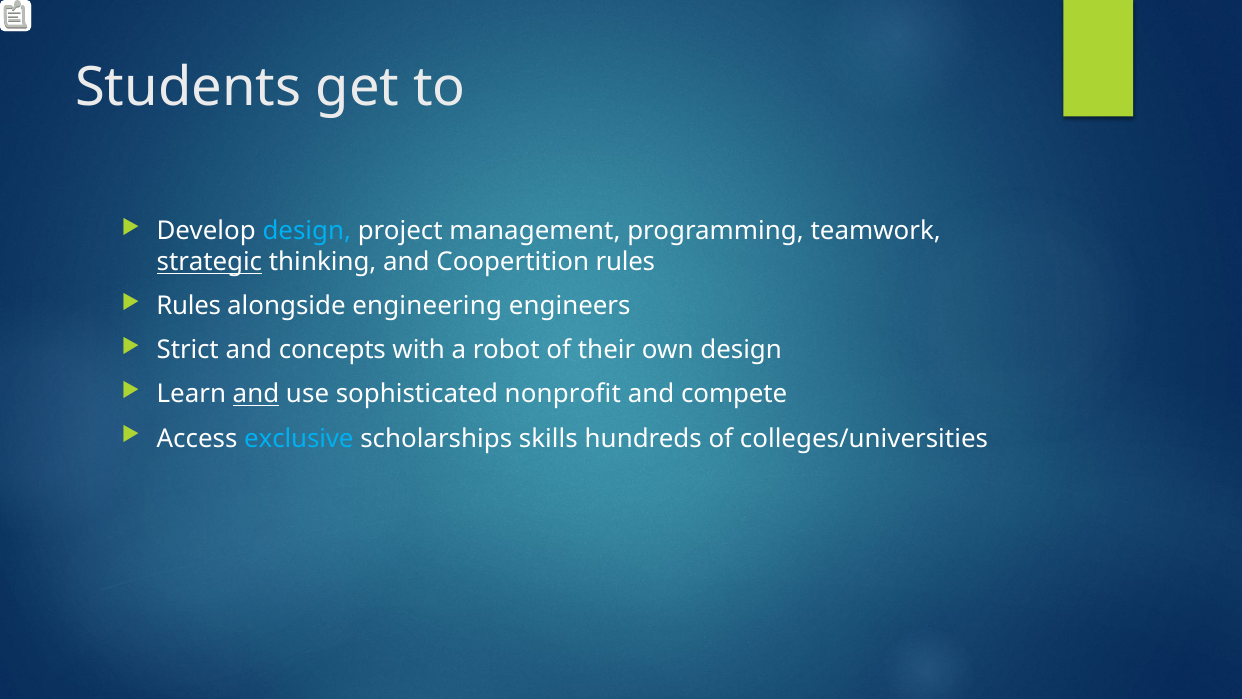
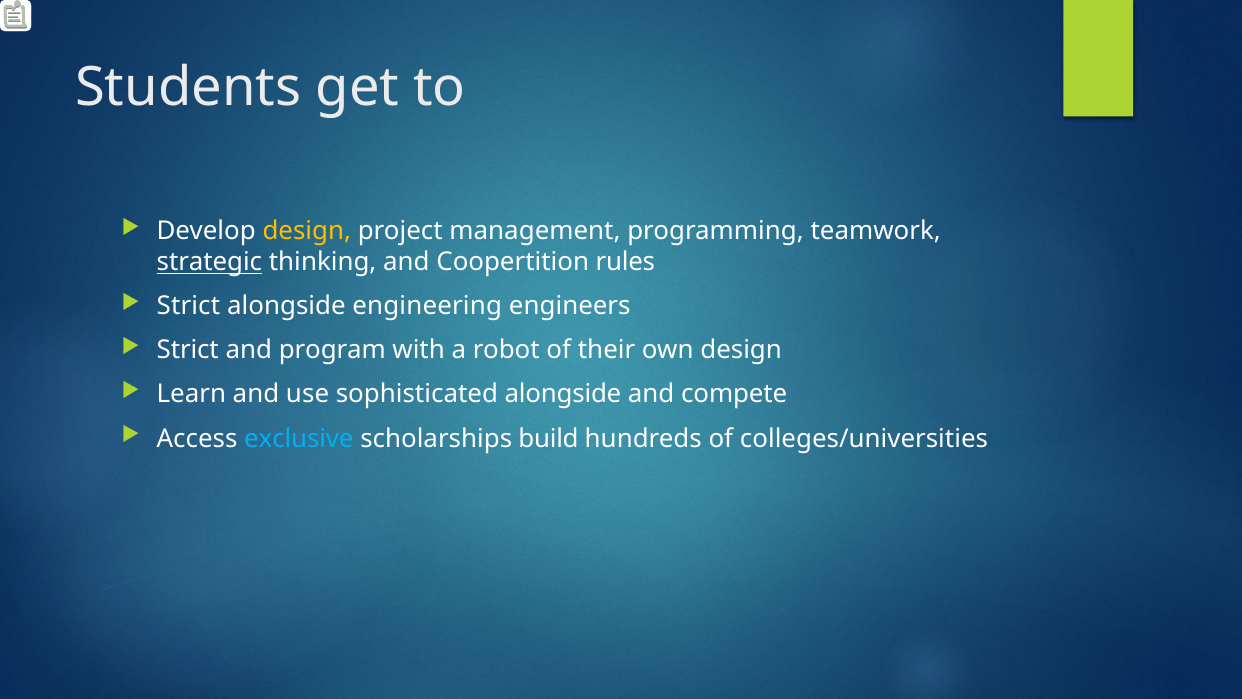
design colour: light blue -> yellow (307, 231)
Rules: Rules -> Strict (188, 306)
concepts: concepts -> program (332, 350)
and underline: present -> none (256, 394)
sophisticated nonprofit: nonprofit -> alongside (563, 394)
skills: skills -> build (549, 438)
